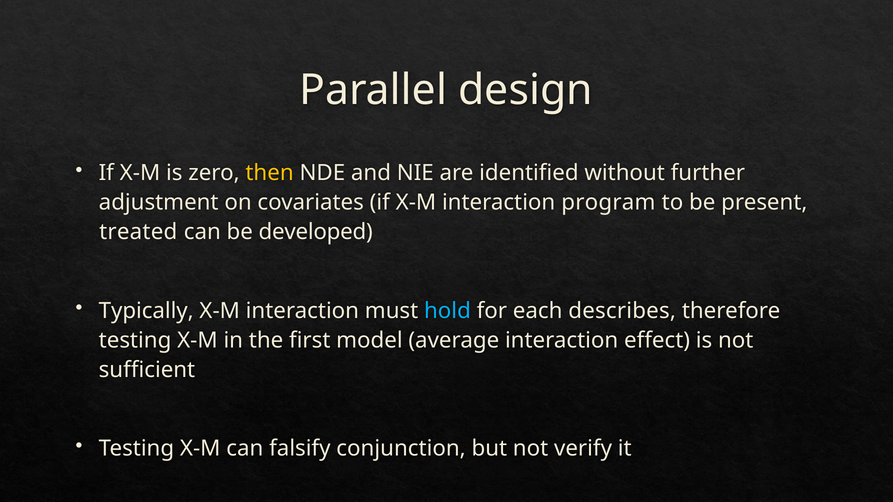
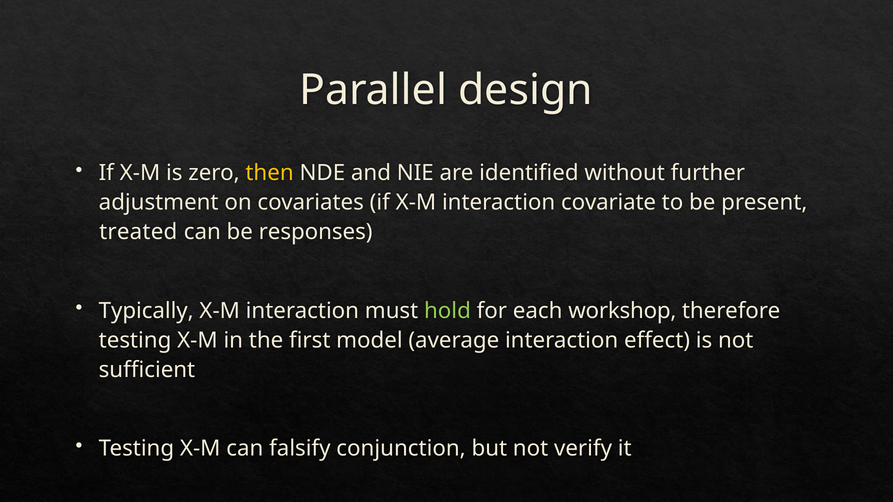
program: program -> covariate (609, 203)
developed: developed -> responses (316, 232)
hold colour: light blue -> light green (447, 311)
describes: describes -> workshop (622, 311)
